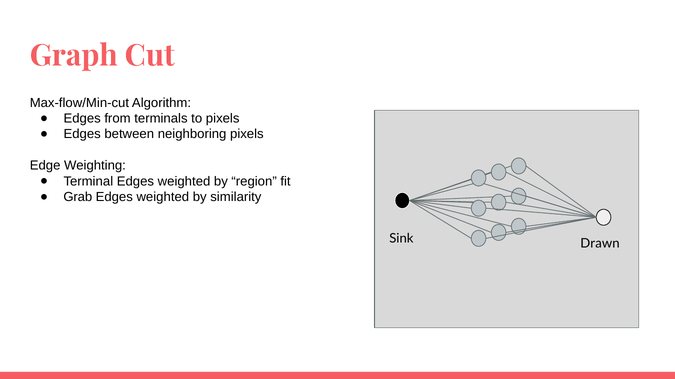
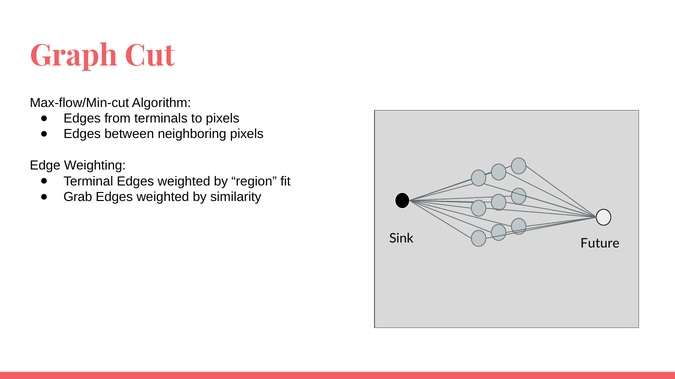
Drawn: Drawn -> Future (600, 244)
